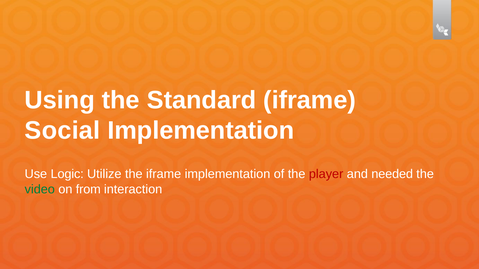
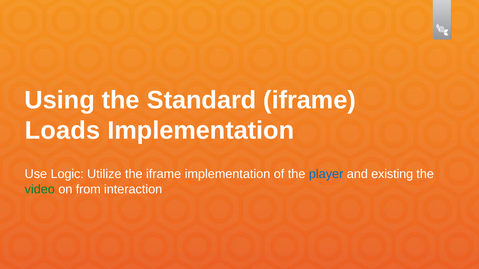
Social: Social -> Loads (62, 131)
player colour: red -> blue (326, 174)
needed: needed -> existing (392, 174)
